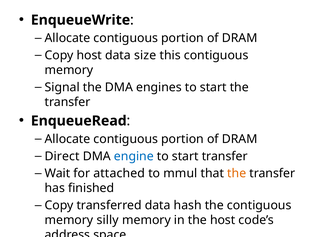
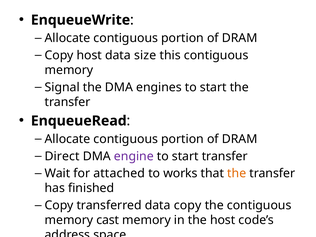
engine colour: blue -> purple (134, 156)
mmul: mmul -> works (180, 173)
data hash: hash -> copy (188, 205)
silly: silly -> cast (108, 220)
